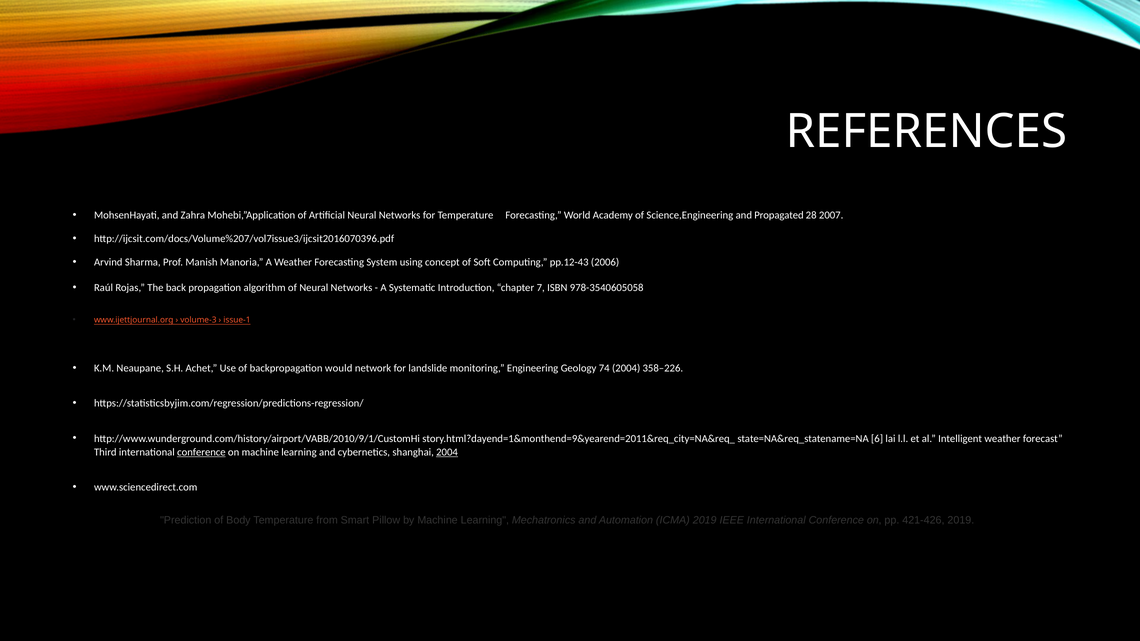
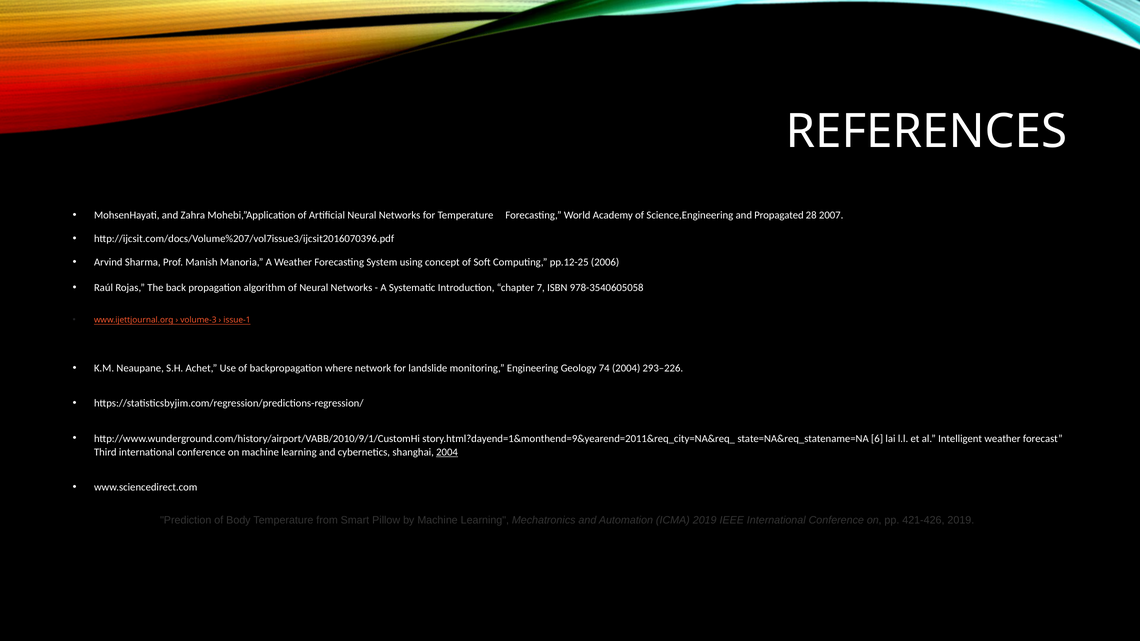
pp.12-43: pp.12-43 -> pp.12-25 (569, 262)
would: would -> where (339, 368)
358–226: 358–226 -> 293–226 (663, 368)
conference underline: present -> none (201, 452)
